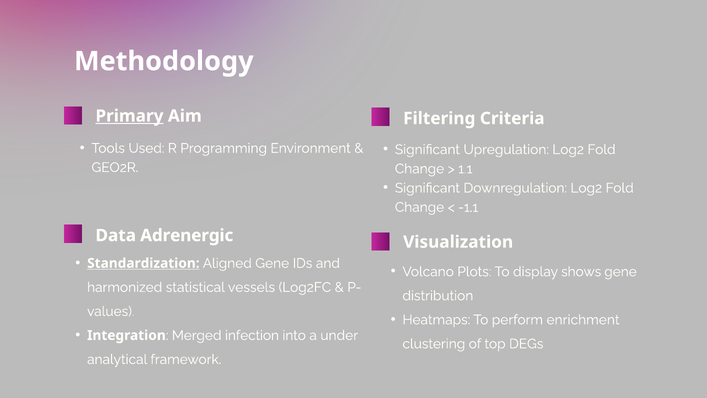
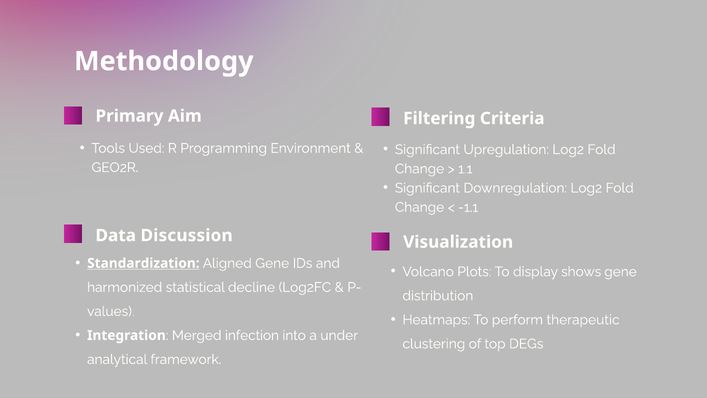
Primary underline: present -> none (129, 116)
Adrenergic: Adrenergic -> Discussion (187, 235)
vessels: vessels -> decline (252, 287)
enrichment: enrichment -> therapeutic (583, 320)
